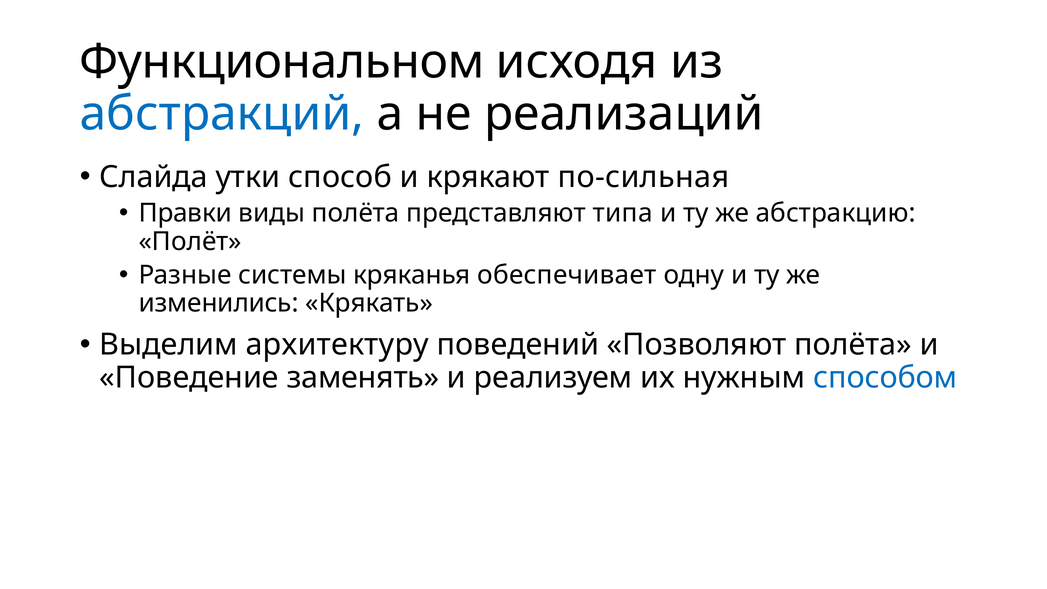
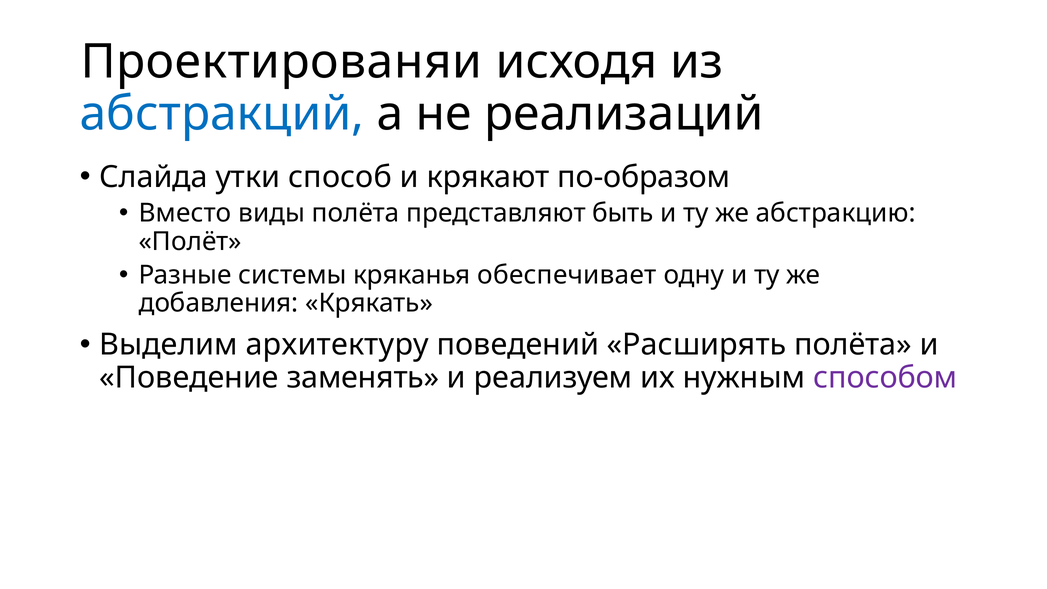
Функциональном: Функциональном -> Проектированяи (281, 62)
по-сильная: по-сильная -> по-образом (644, 177)
Правки: Правки -> Вместо (185, 213)
типа: типа -> быть (623, 213)
изменились: изменились -> добавления (219, 303)
Позволяют: Позволяют -> Расширять (697, 345)
способом colour: blue -> purple (885, 378)
